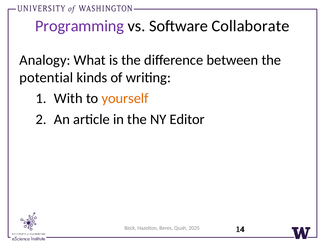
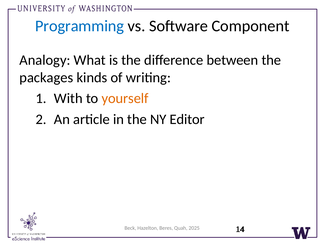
Programming colour: purple -> blue (80, 26)
Collaborate: Collaborate -> Component (251, 26)
potential: potential -> packages (46, 77)
